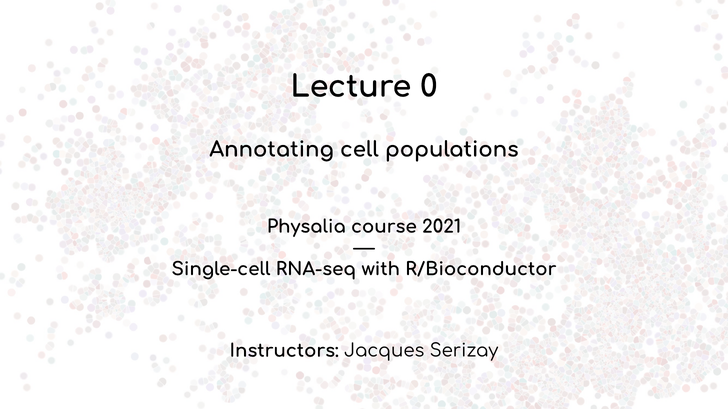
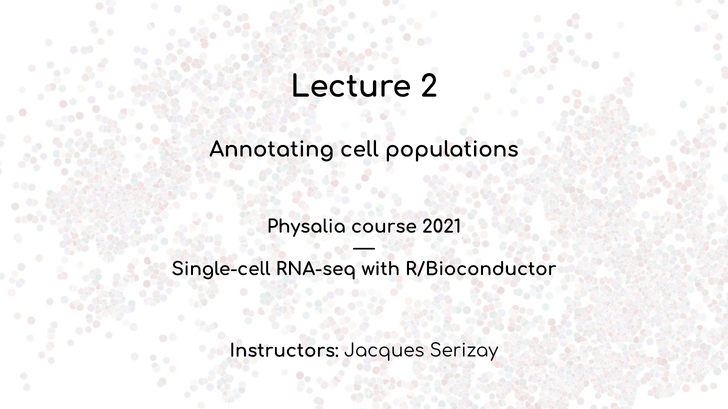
0: 0 -> 2 (429, 87)
